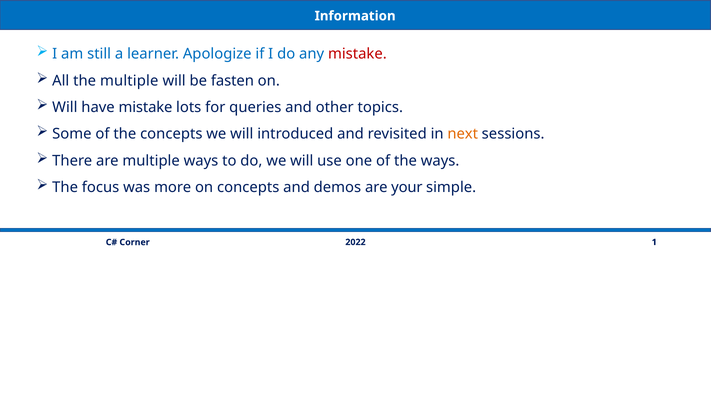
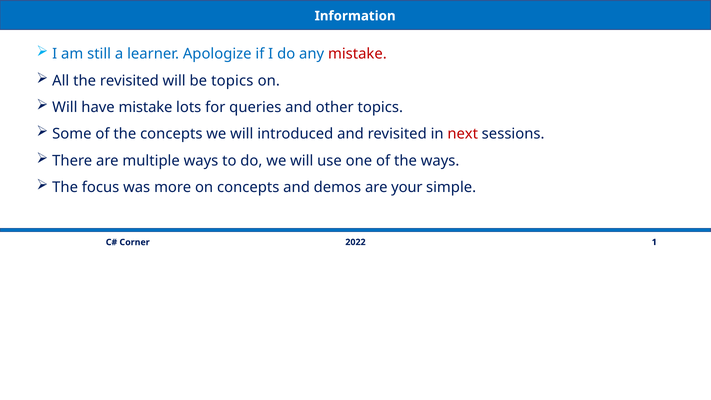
the multiple: multiple -> revisited (129, 81)
be fasten: fasten -> topics (232, 81)
next colour: orange -> red (463, 134)
